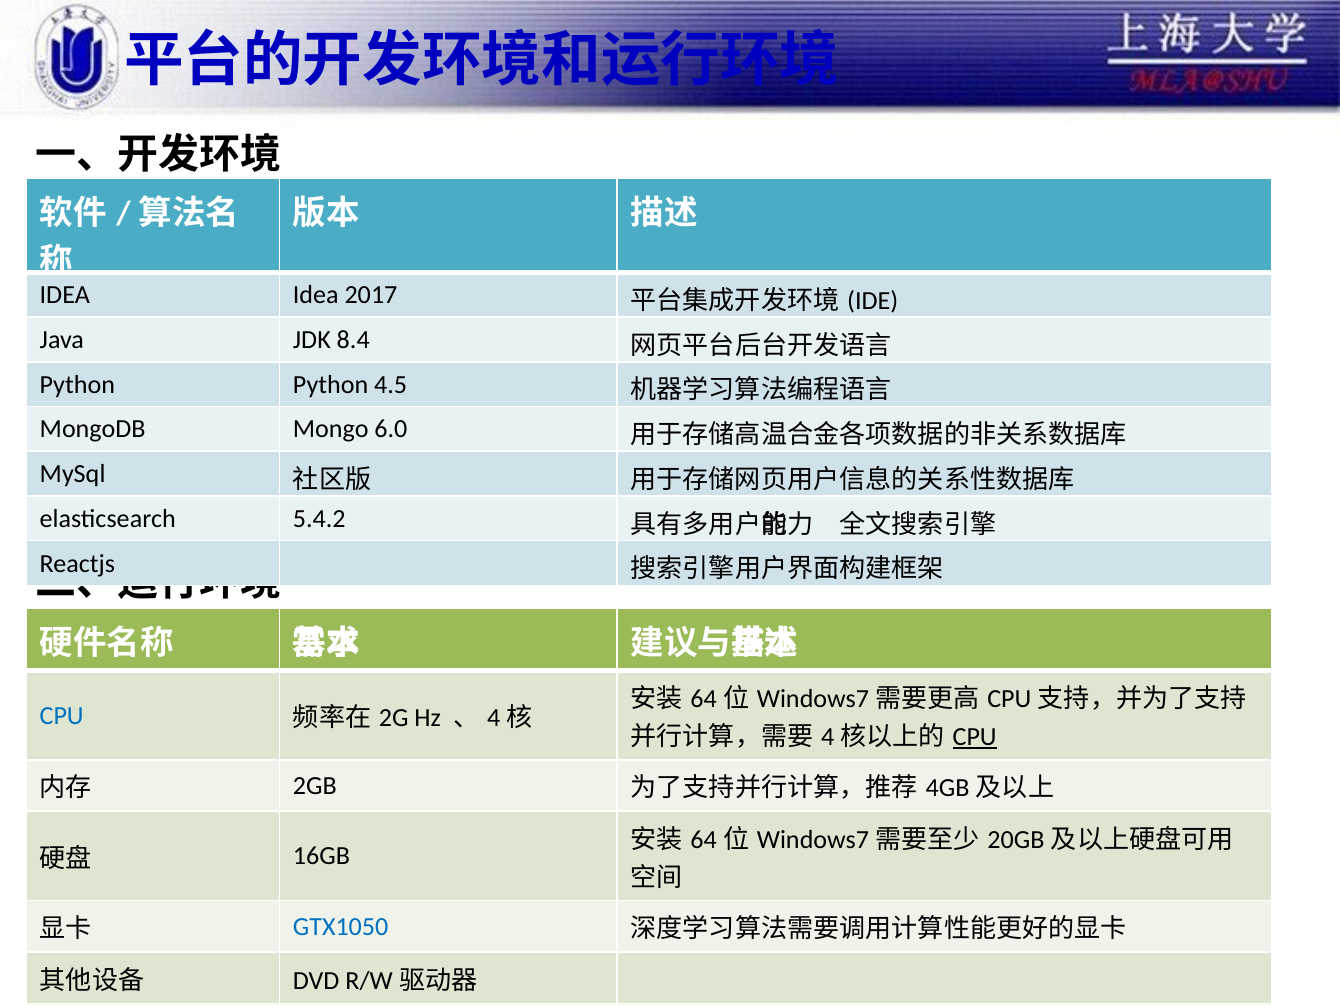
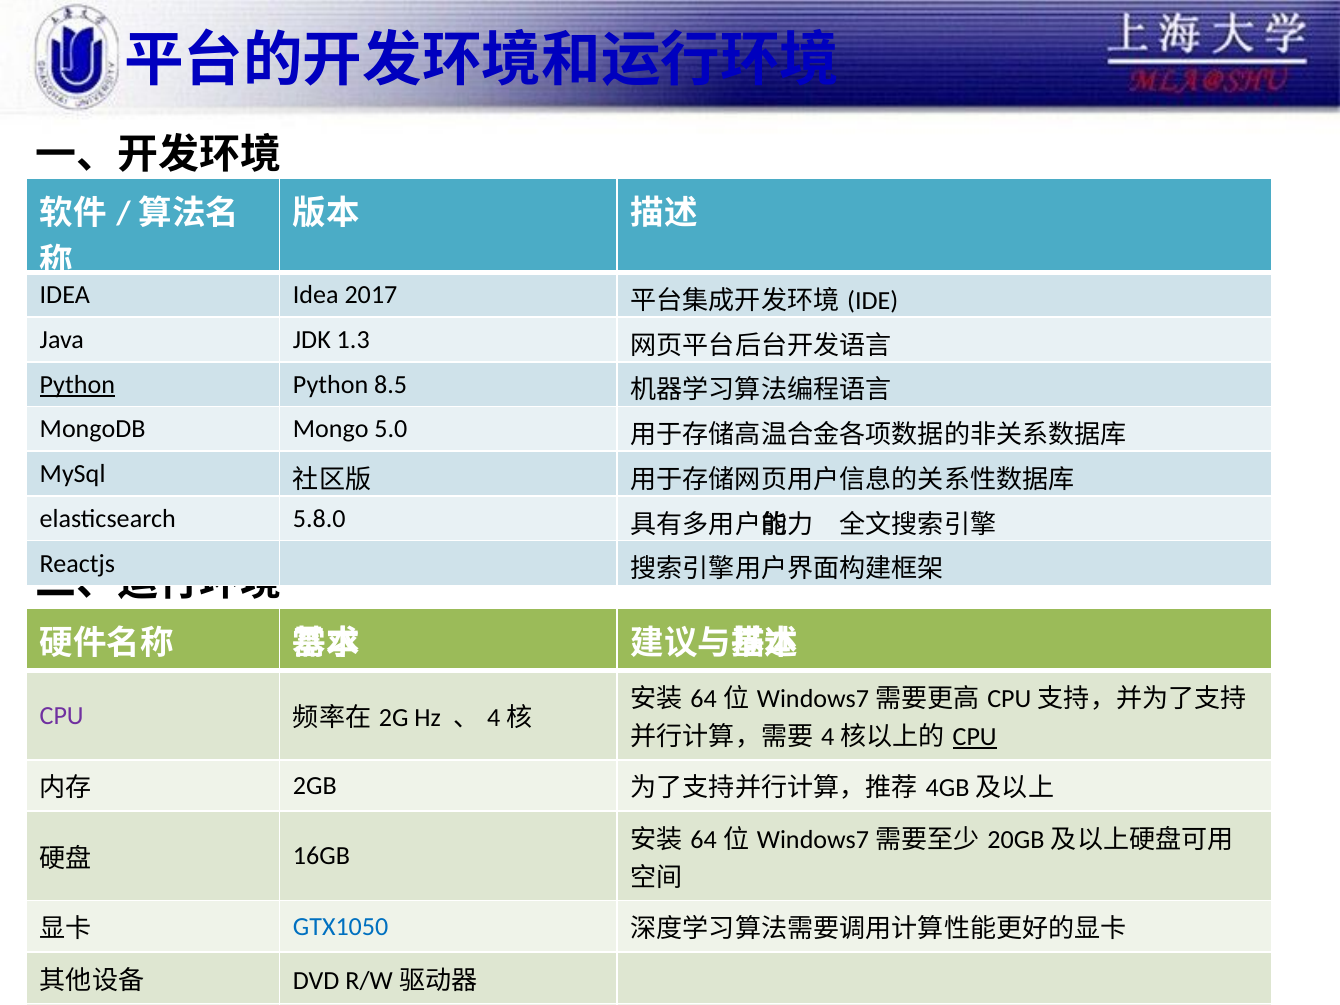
8.4: 8.4 -> 1.3 (353, 340)
Python underline: none -> present (77, 385)
4.5: 4.5 -> 8.5 (391, 385)
6.0: 6.0 -> 5.0 (391, 429)
5.4.2: 5.4.2 -> 5.8.0 (319, 519)
CPU colour: blue -> purple (62, 715)
